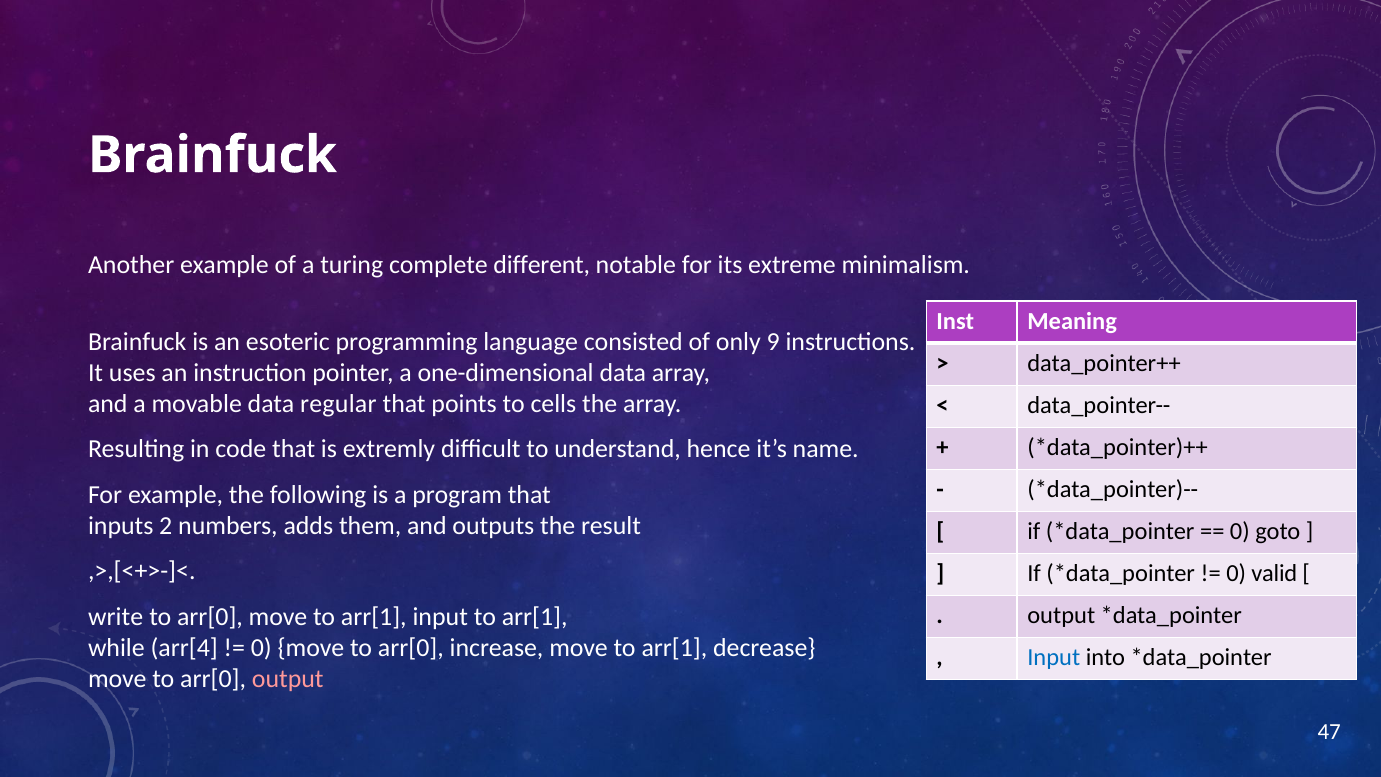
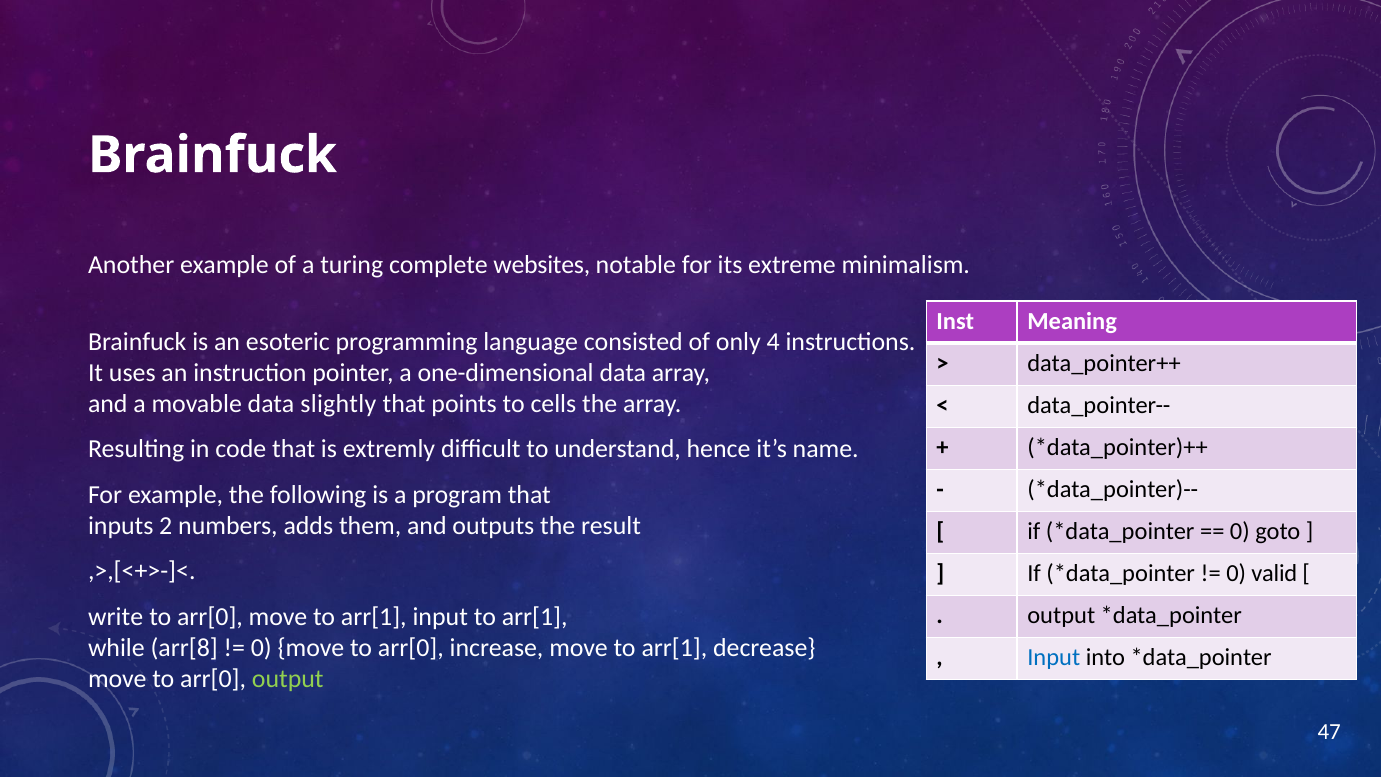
different: different -> websites (542, 265)
9: 9 -> 4 (773, 342)
regular: regular -> slightly (338, 404)
arr[4: arr[4 -> arr[8 (184, 648)
output colour: pink -> light green (288, 679)
